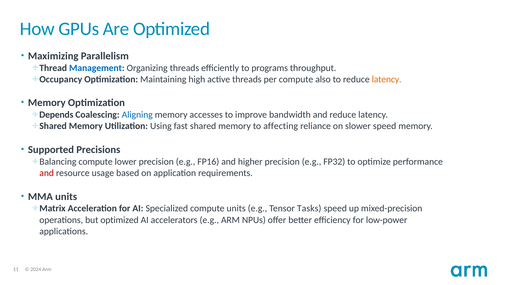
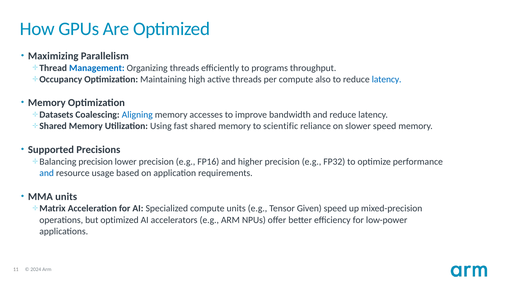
latency colour: orange -> blue (387, 79)
Depends: Depends -> Datasets (56, 115)
affecting: affecting -> scientific (281, 126)
Balancing compute: compute -> precision (96, 162)
and colour: red -> blue (47, 173)
Tasks: Tasks -> Given (309, 209)
